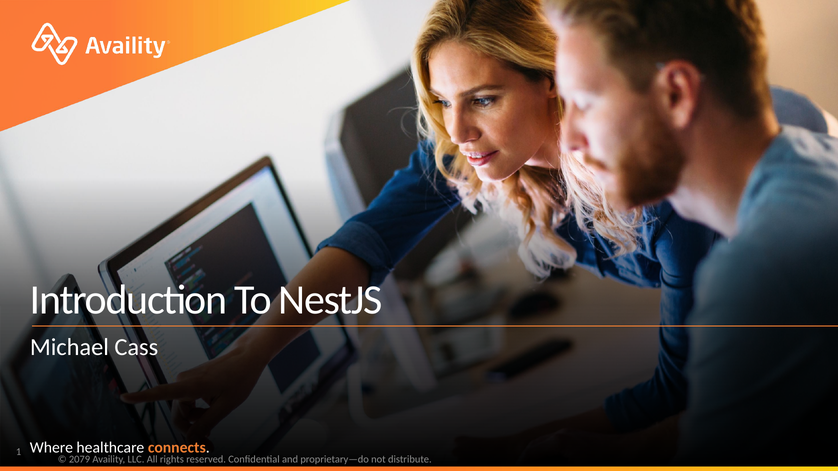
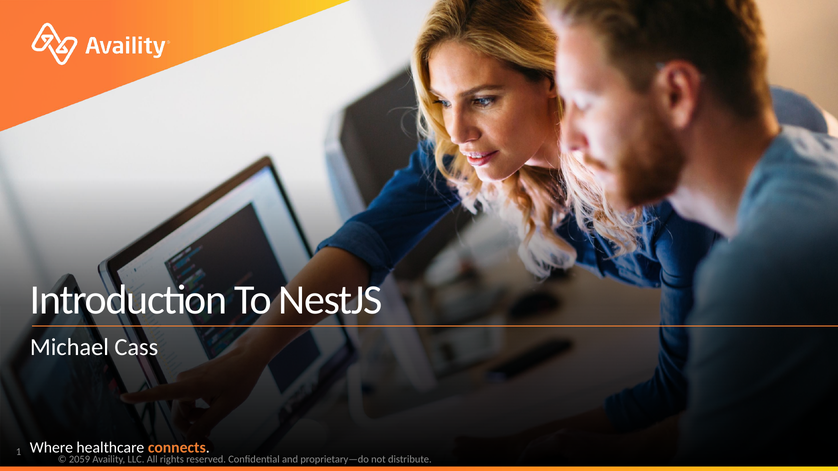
2079: 2079 -> 2059 (79, 460)
